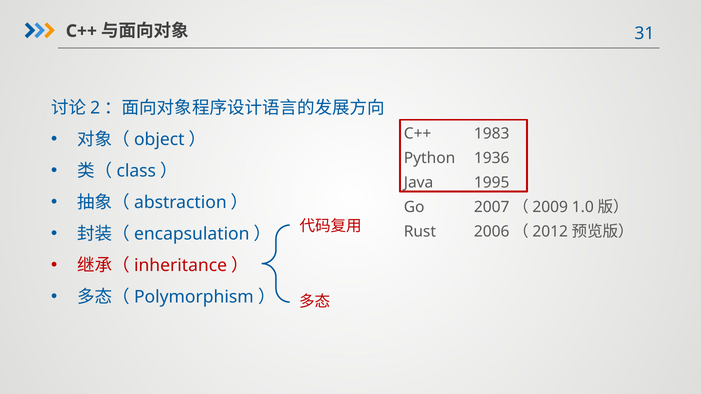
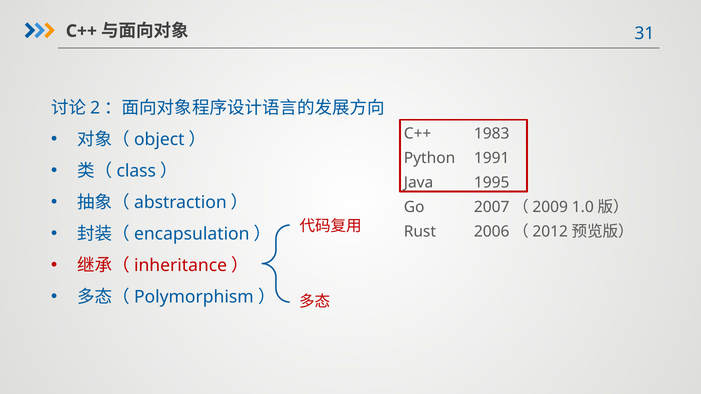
1936: 1936 -> 1991 (492, 158)
